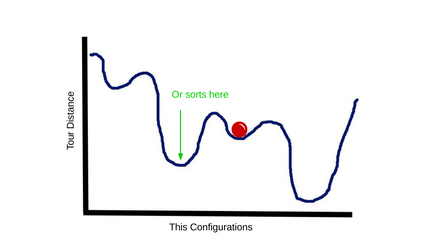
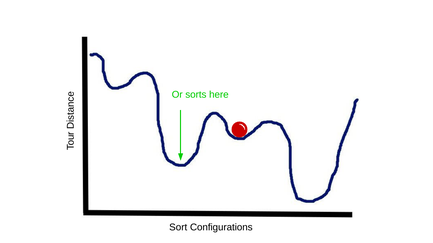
This: This -> Sort (178, 228)
